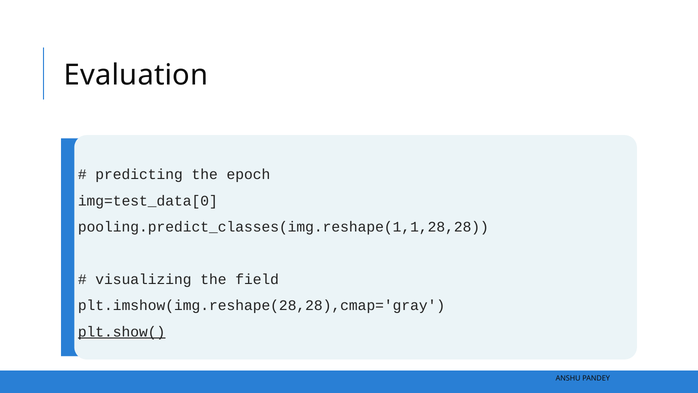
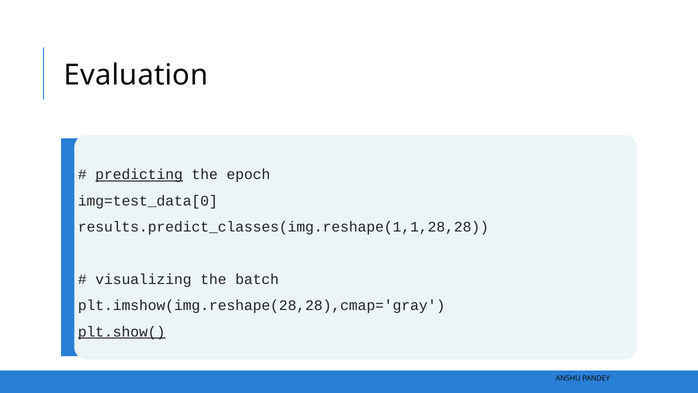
predicting underline: none -> present (139, 174)
pooling.predict_classes(img.reshape(1,1,28,28: pooling.predict_classes(img.reshape(1,1,28,28 -> results.predict_classes(img.reshape(1,1,28,28 (283, 227)
field: field -> batch (257, 279)
